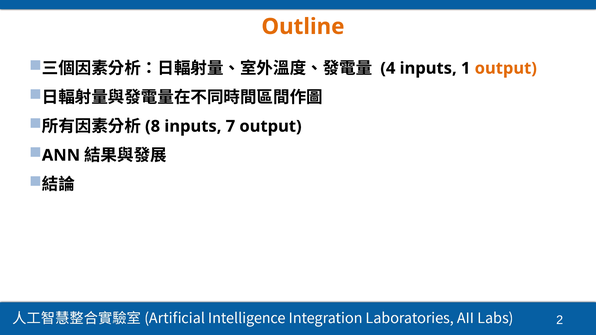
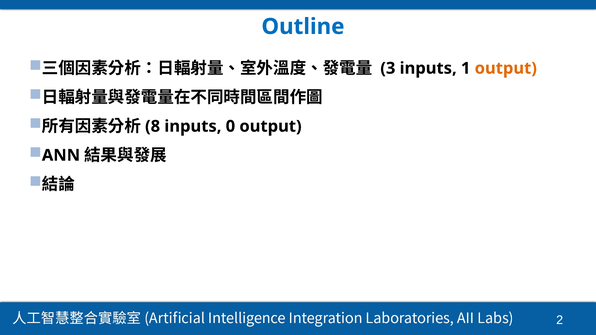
Outline colour: orange -> blue (303, 27)
4: 4 -> 3 (388, 68)
7: 7 -> 0 (230, 126)
